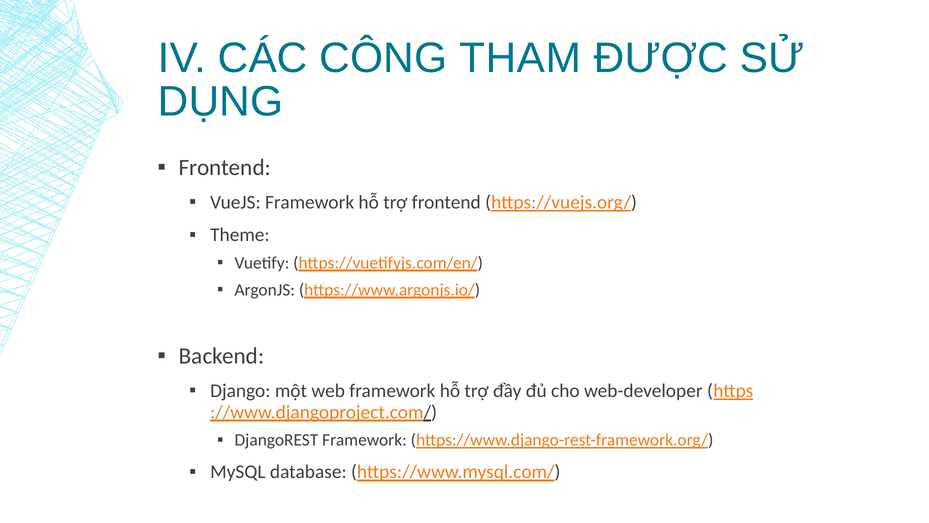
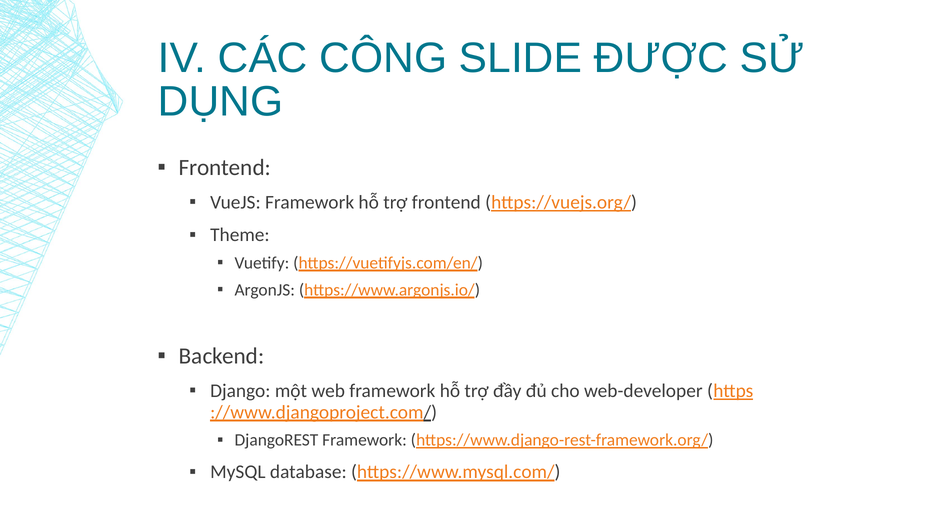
THAM: THAM -> SLIDE (520, 58)
